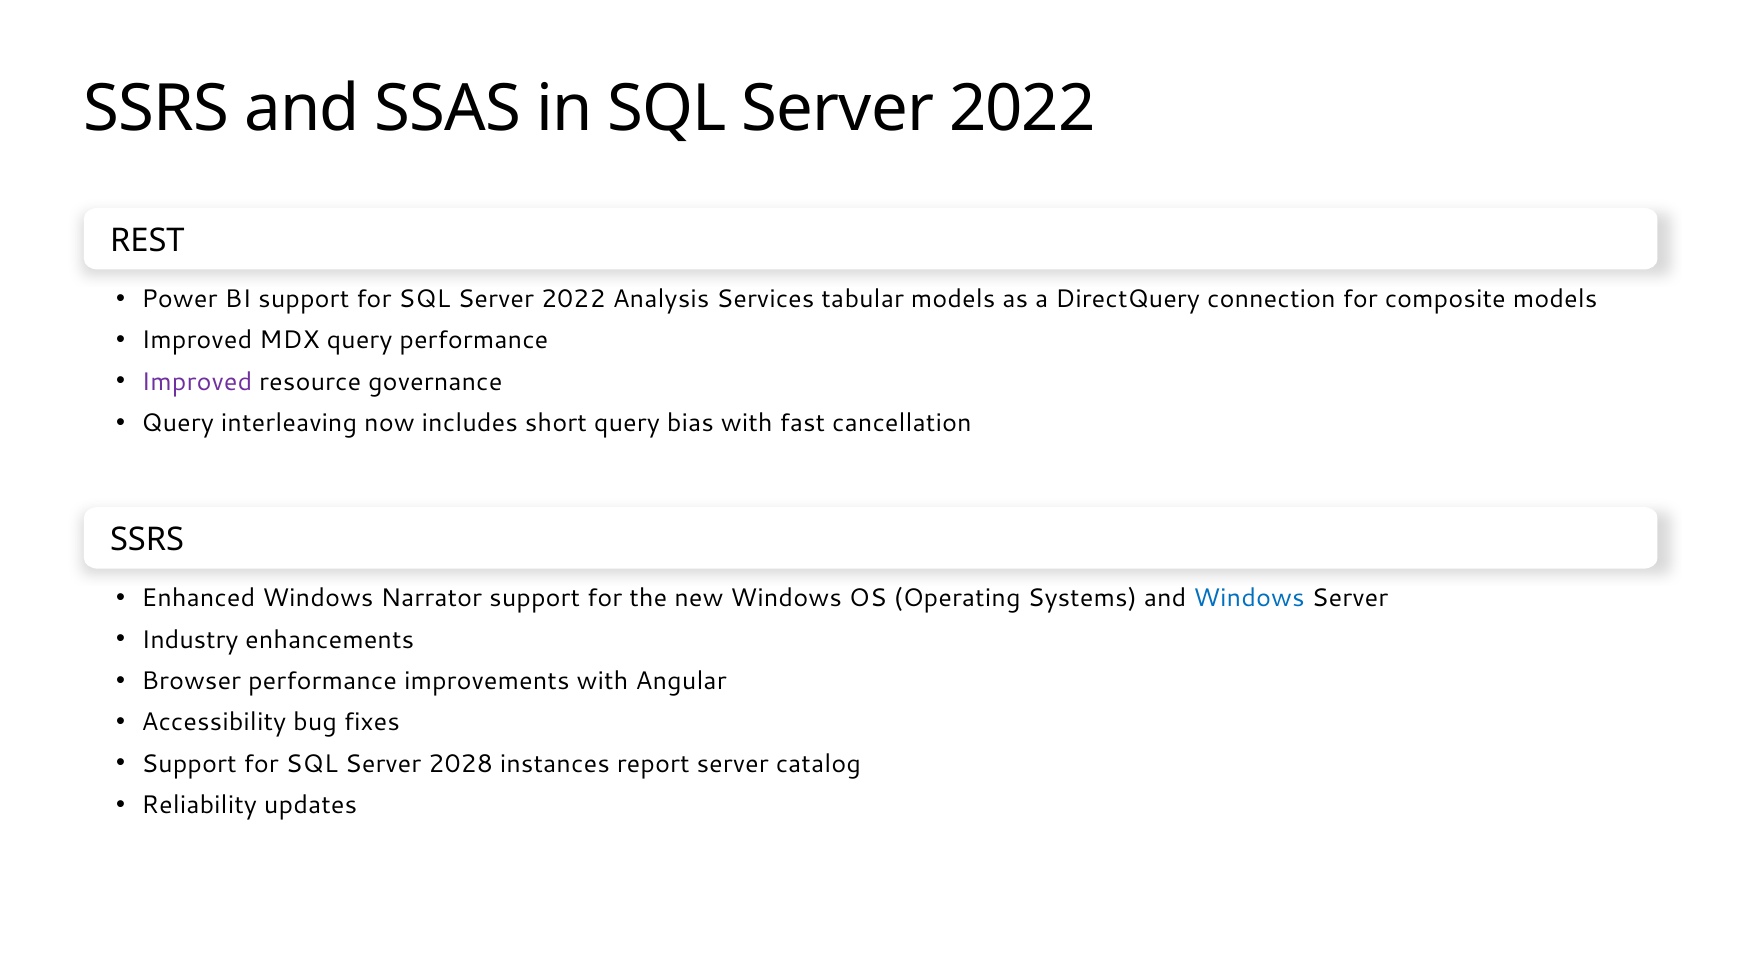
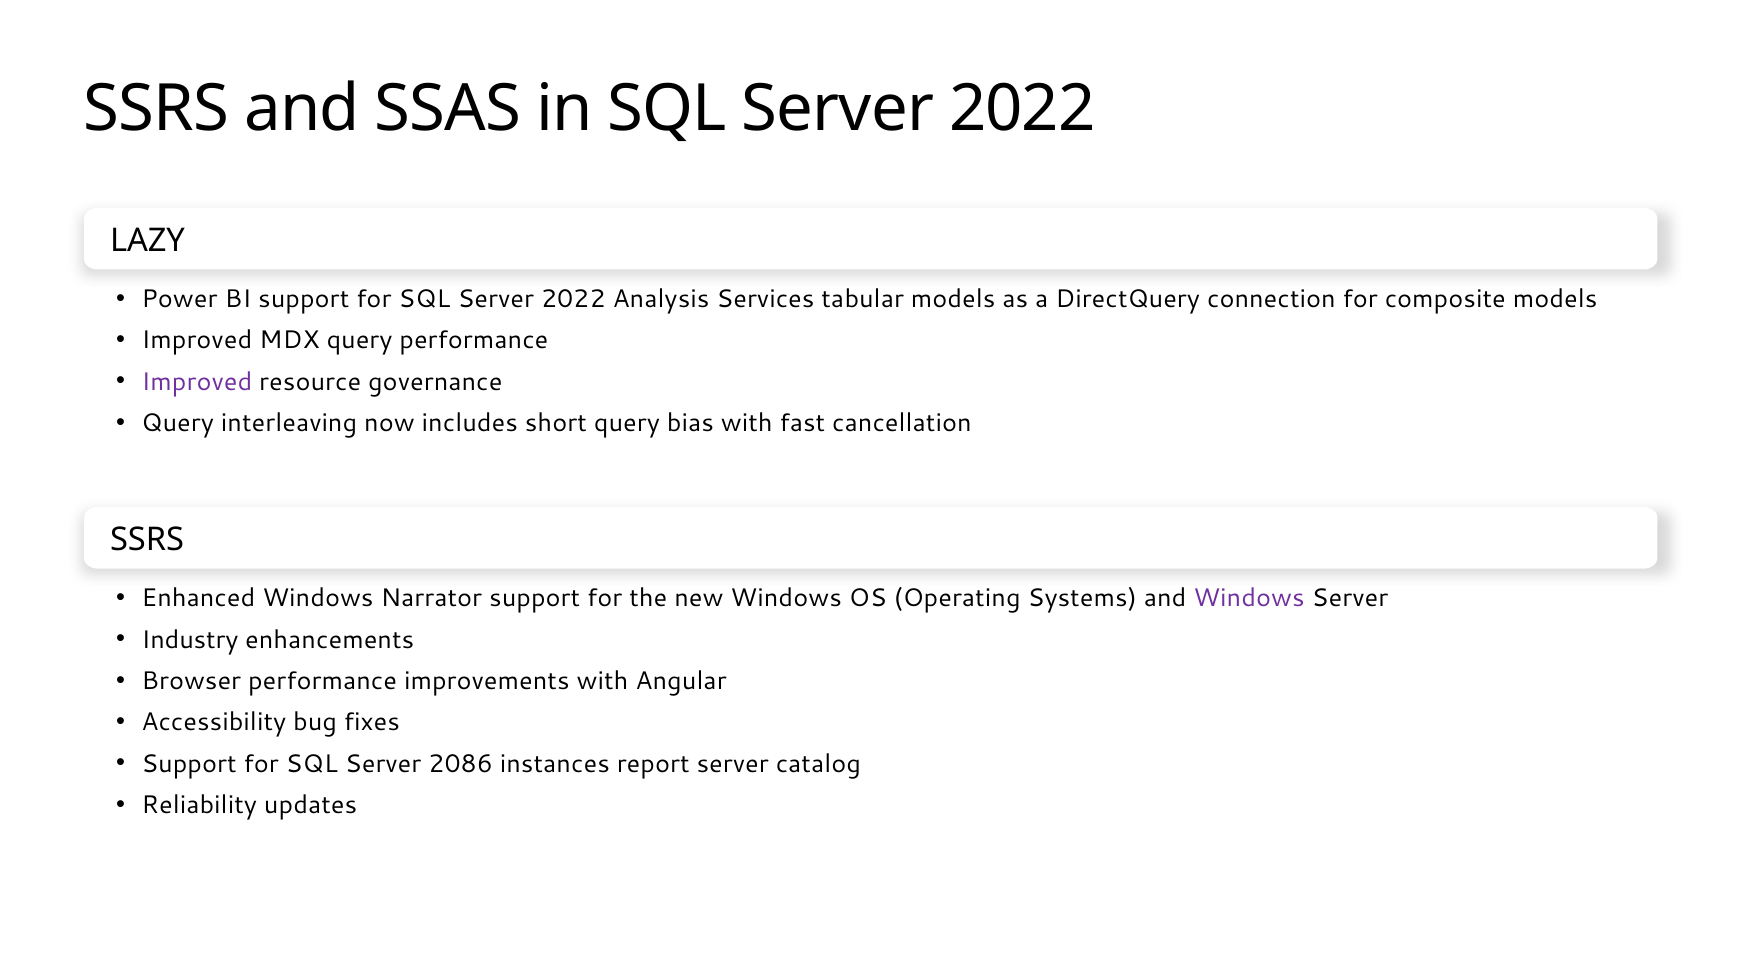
REST: REST -> LAZY (147, 241)
Windows colour: blue -> purple (1249, 598)
2028: 2028 -> 2086 (461, 764)
